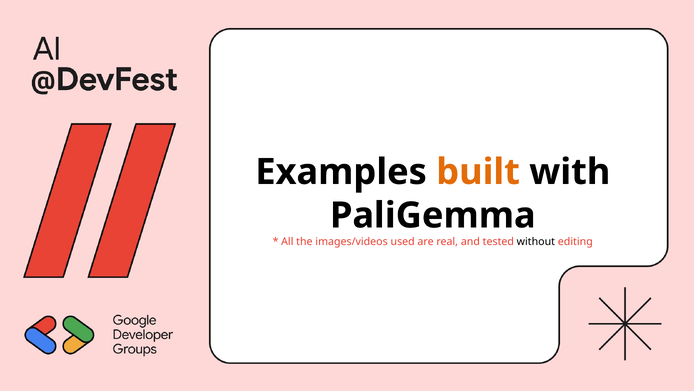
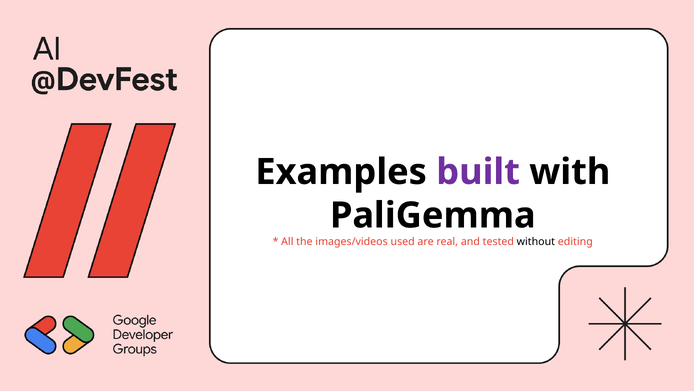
built colour: orange -> purple (478, 172)
